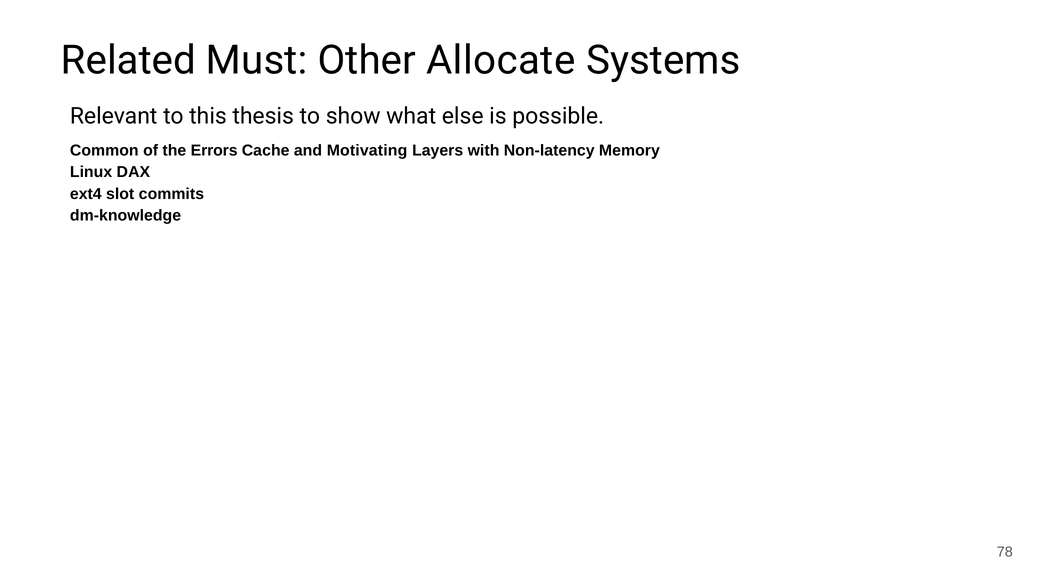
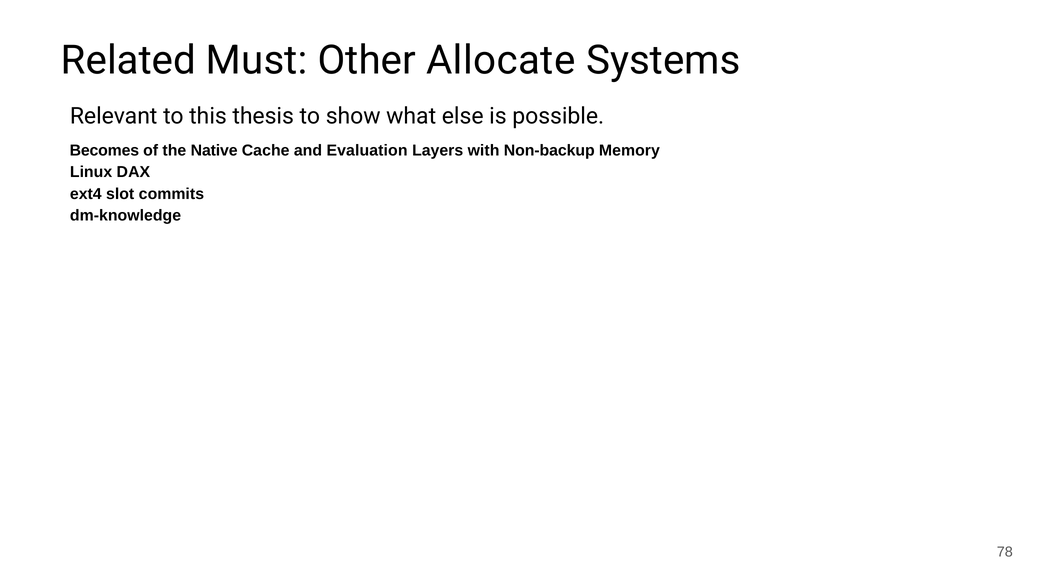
Common: Common -> Becomes (104, 150)
Errors: Errors -> Native (214, 150)
Motivating: Motivating -> Evaluation (367, 150)
Non-latency: Non-latency -> Non-backup (549, 150)
